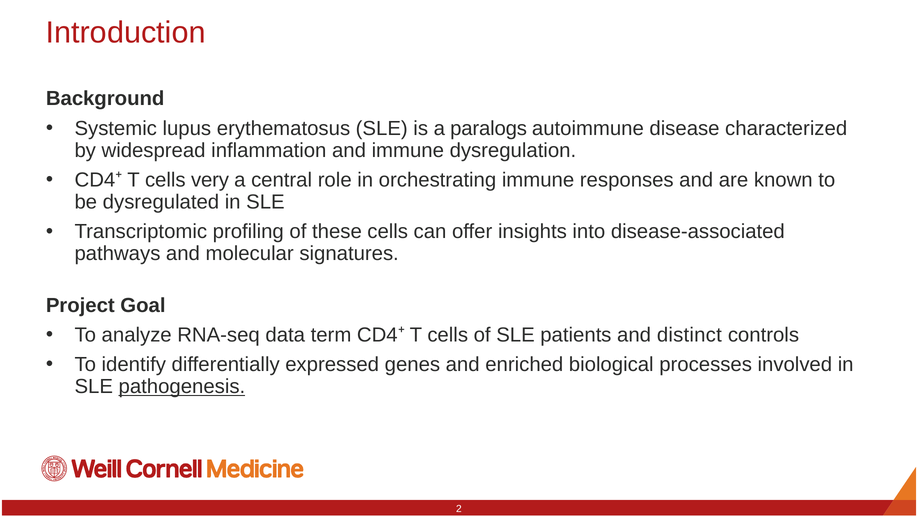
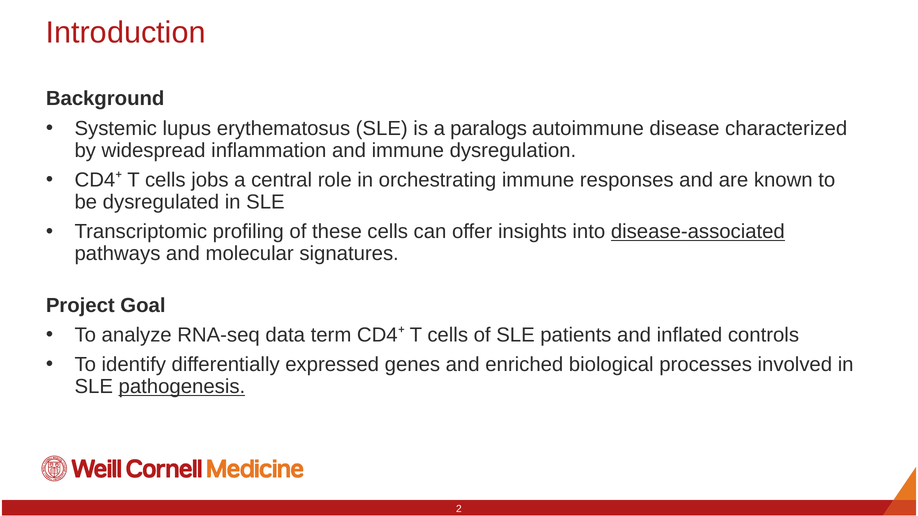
very: very -> jobs (210, 180)
disease-associated underline: none -> present (698, 232)
distinct: distinct -> inflated (689, 335)
